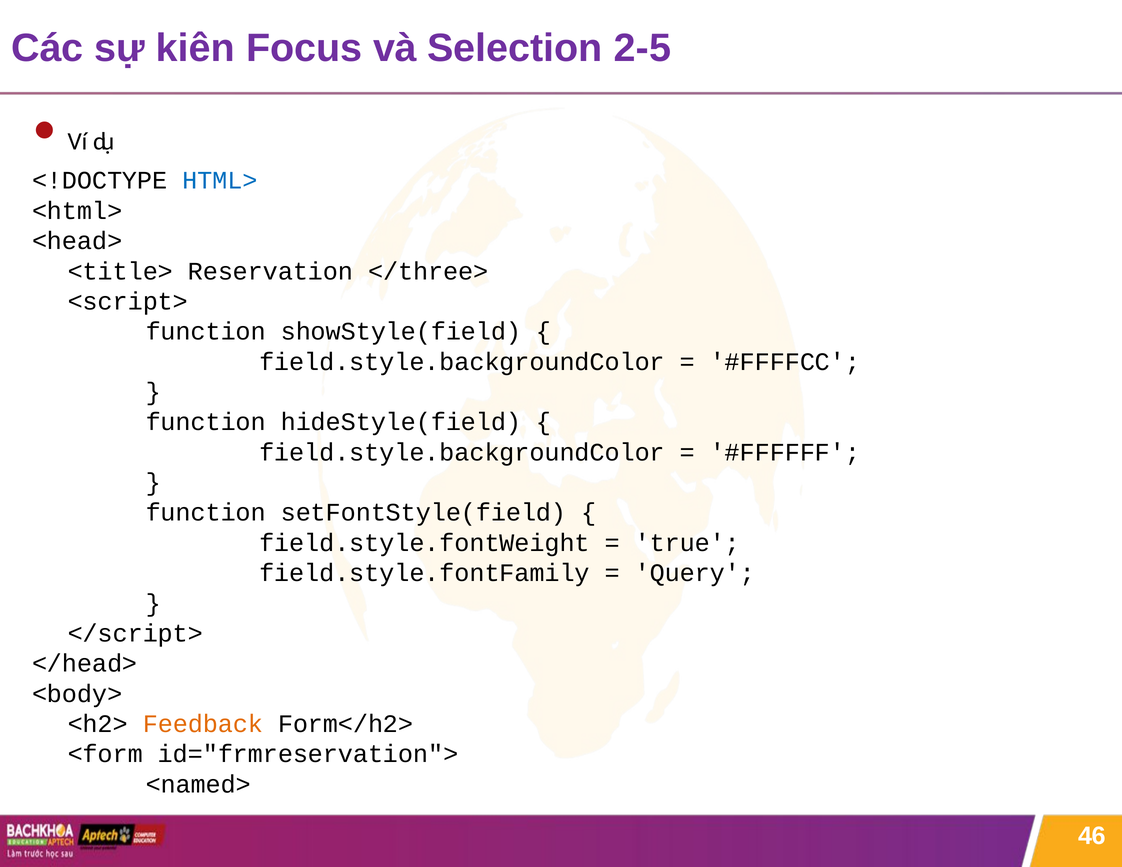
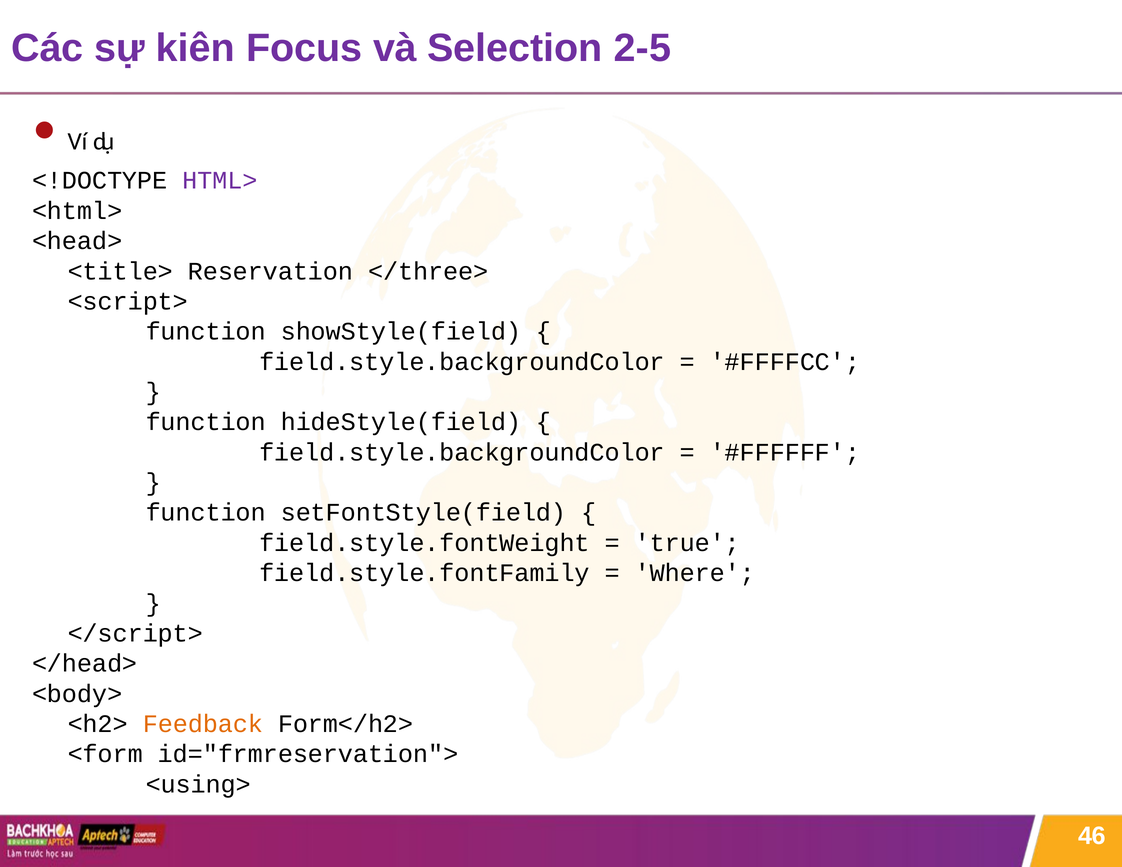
HTML> colour: blue -> purple (220, 181)
Query: Query -> Where (695, 573)
<named>: <named> -> <using> (198, 784)
